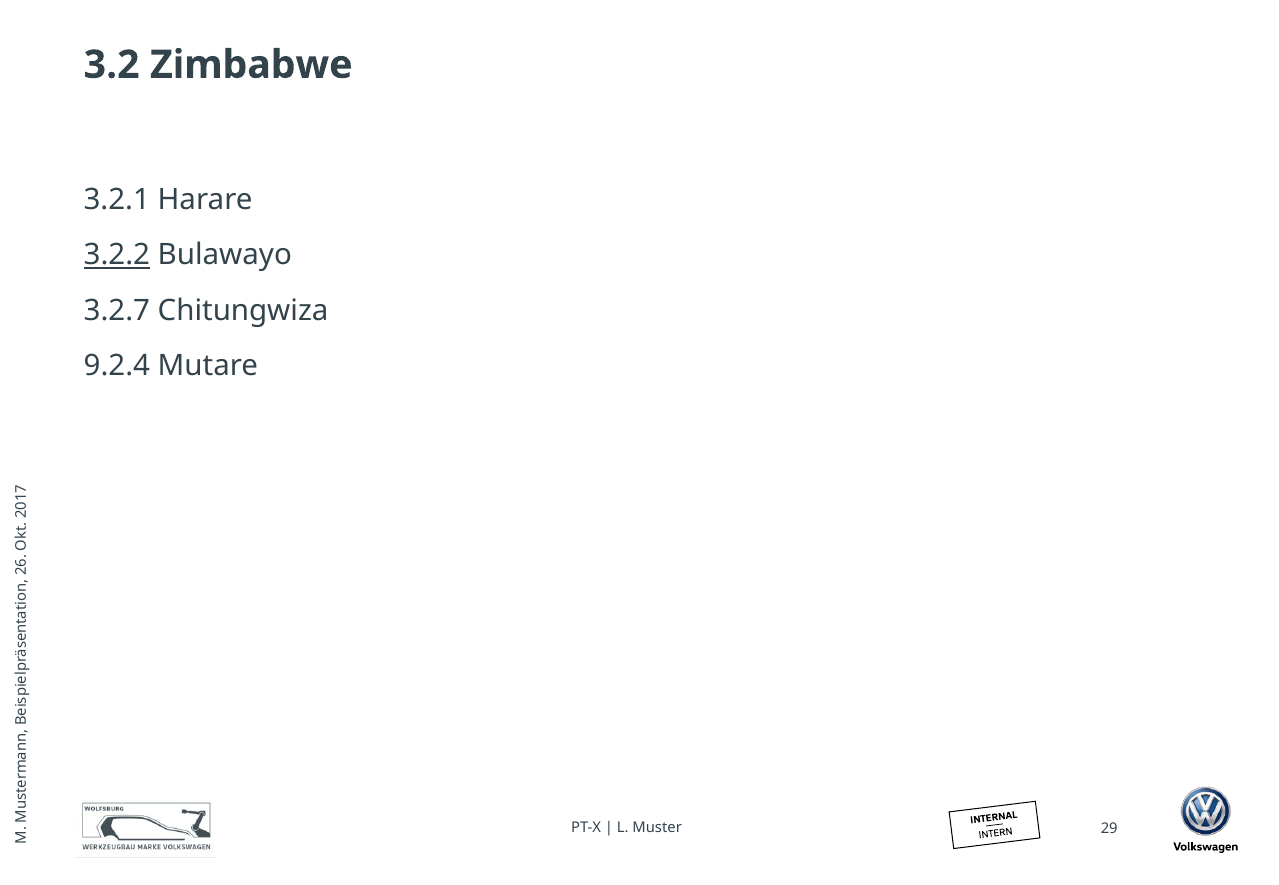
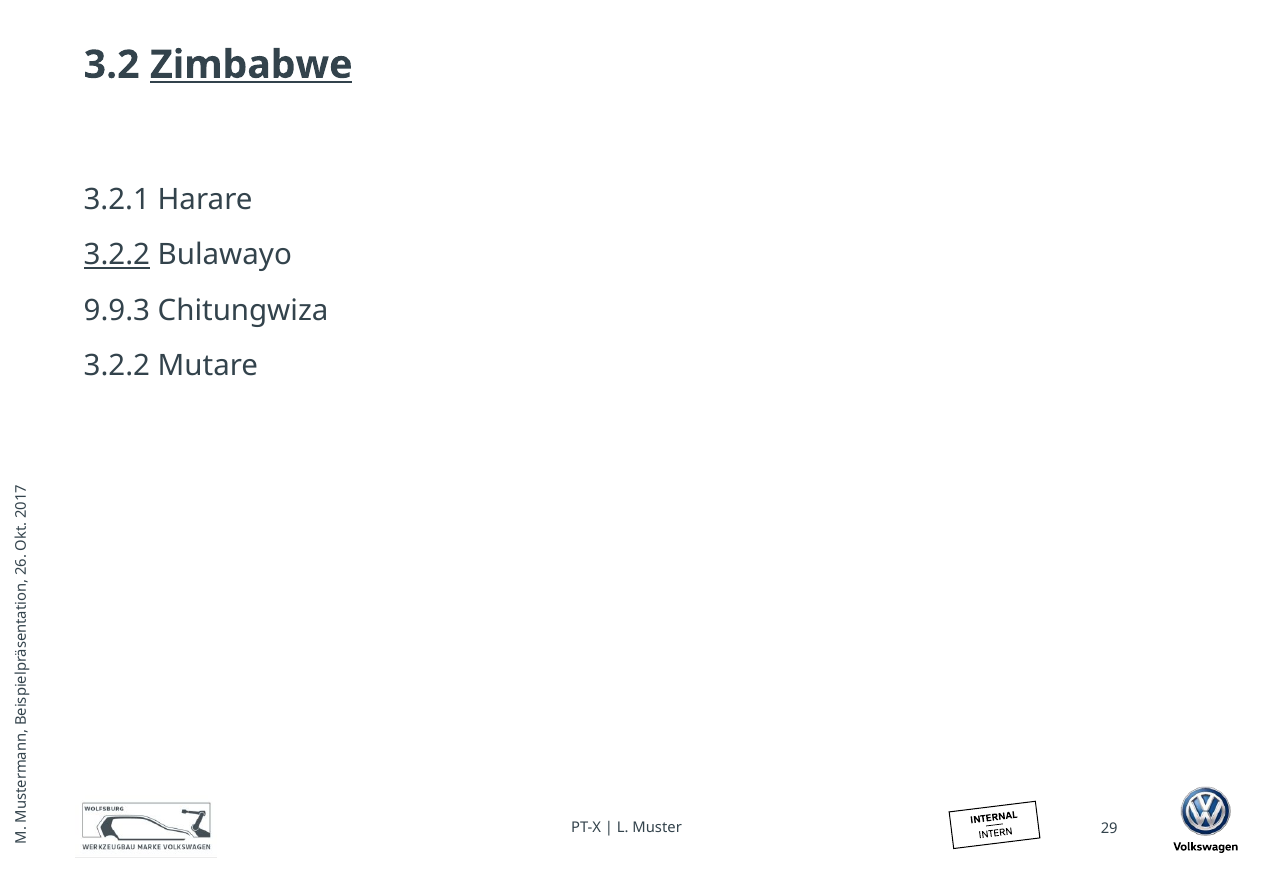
Zimbabwe underline: none -> present (251, 65)
3.2.7: 3.2.7 -> 9.9.3 (117, 311)
9.2.4: 9.2.4 -> 3.2.2 (117, 366)
